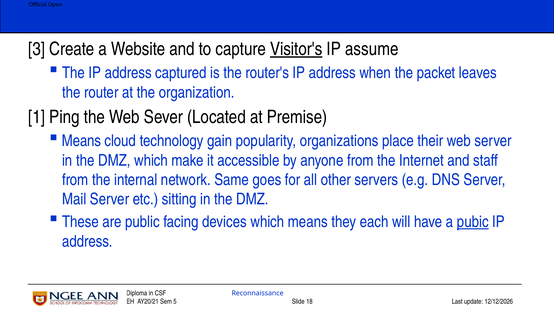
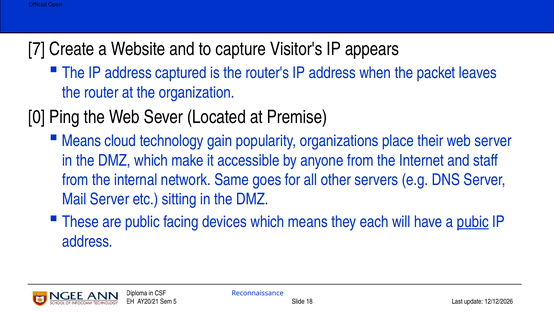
3: 3 -> 7 (37, 49)
Visitor's underline: present -> none (296, 49)
assume: assume -> appears (372, 49)
1: 1 -> 0 (37, 117)
